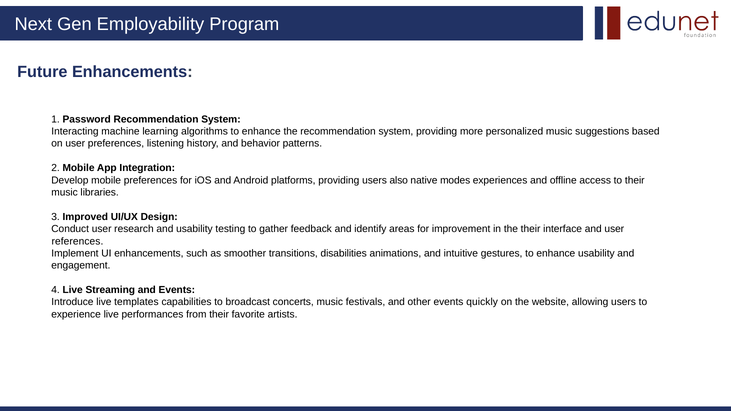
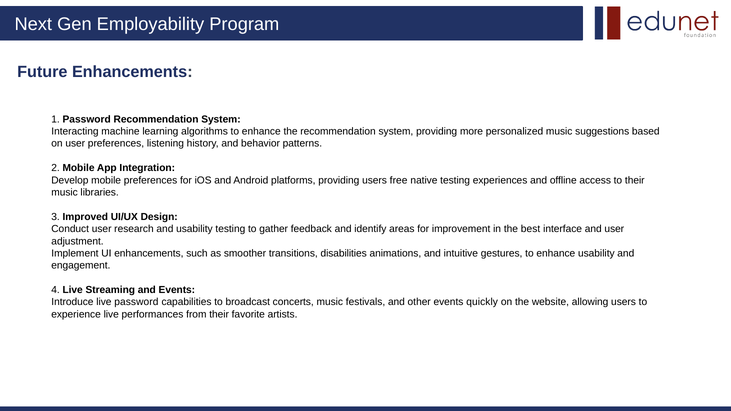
also: also -> free (399, 180)
native modes: modes -> testing (455, 180)
the their: their -> best (531, 229)
references: references -> adjustment (78, 241)
live templates: templates -> password (136, 302)
